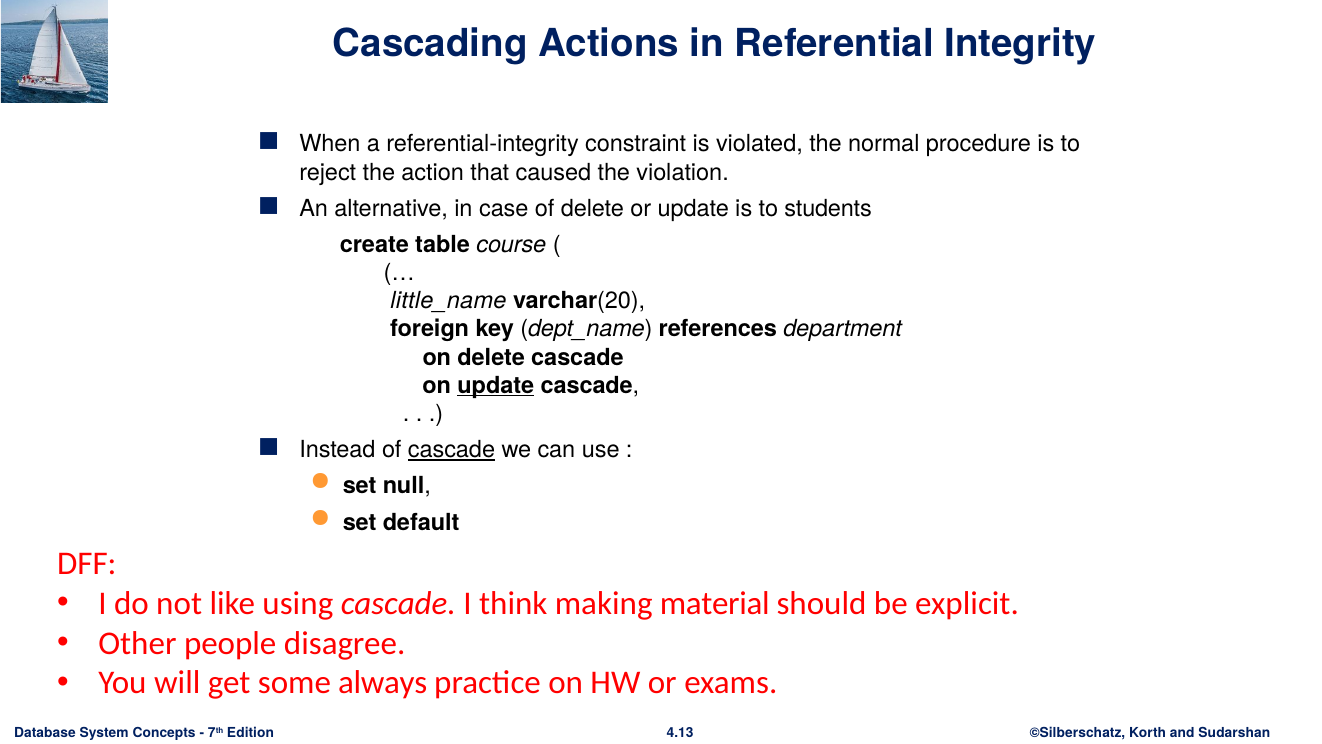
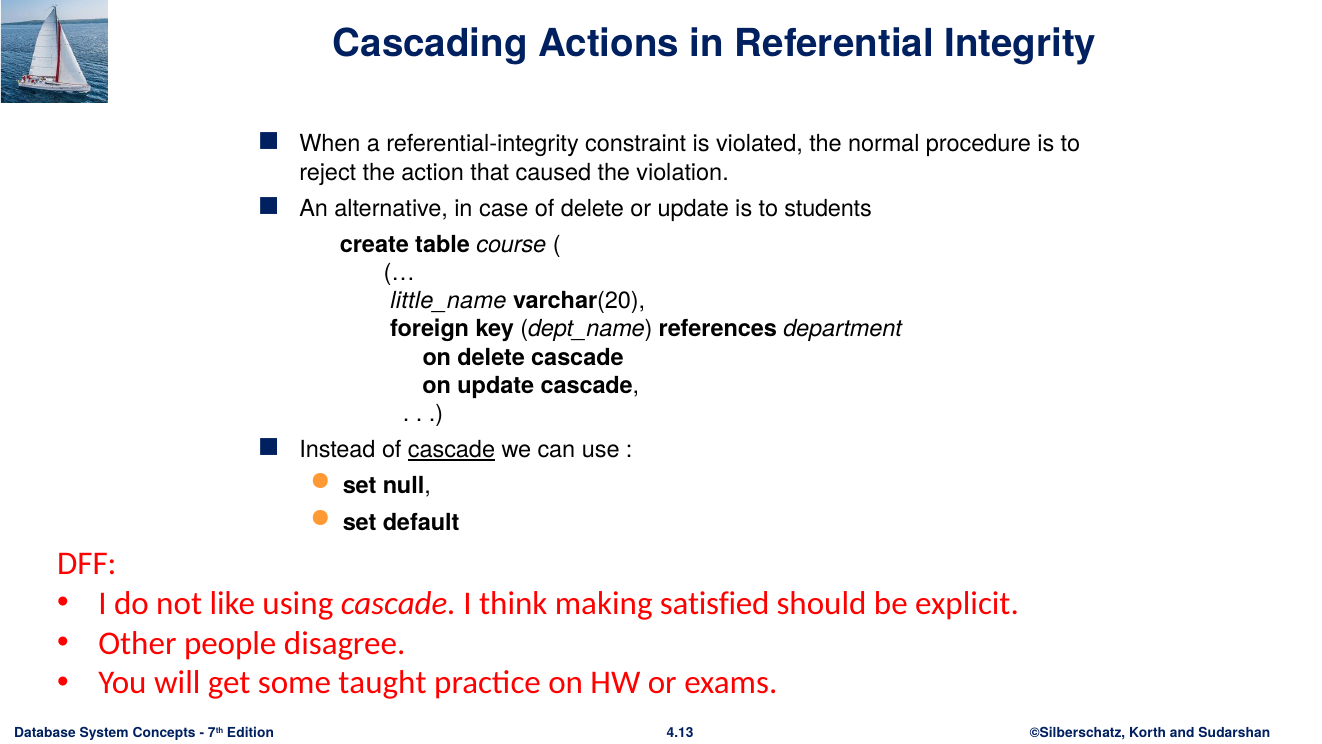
update underline: present -> none (496, 385)
material: material -> satisfied (715, 603)
always: always -> taught (383, 683)
